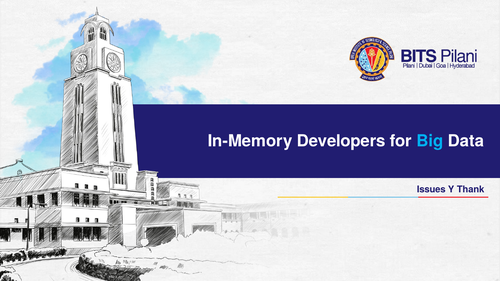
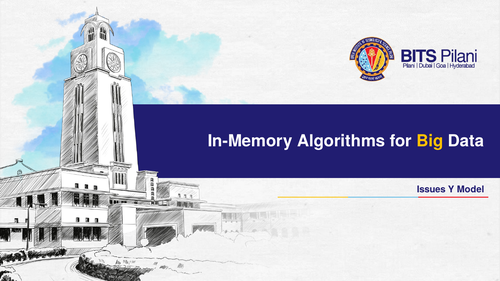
Developers: Developers -> Algorithms (341, 141)
Big colour: light blue -> yellow (430, 141)
Thank: Thank -> Model (471, 190)
